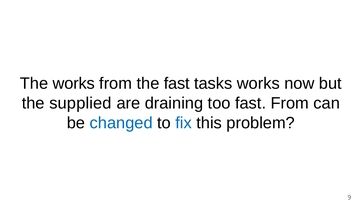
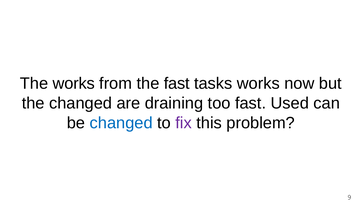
the supplied: supplied -> changed (81, 103)
fast From: From -> Used (290, 103)
fix colour: blue -> purple (184, 123)
